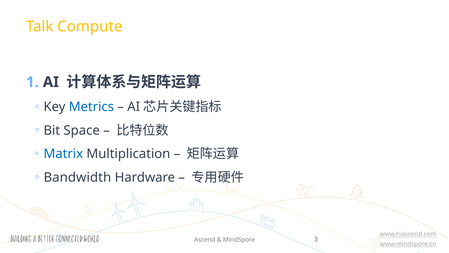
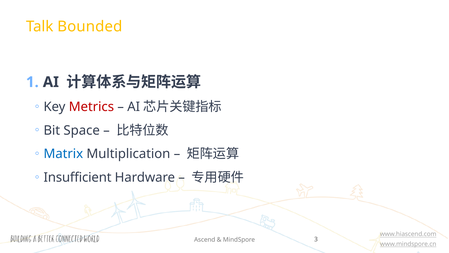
Compute: Compute -> Bounded (90, 27)
Metrics colour: blue -> red (91, 107)
Bandwidth: Bandwidth -> Insufficient (78, 177)
